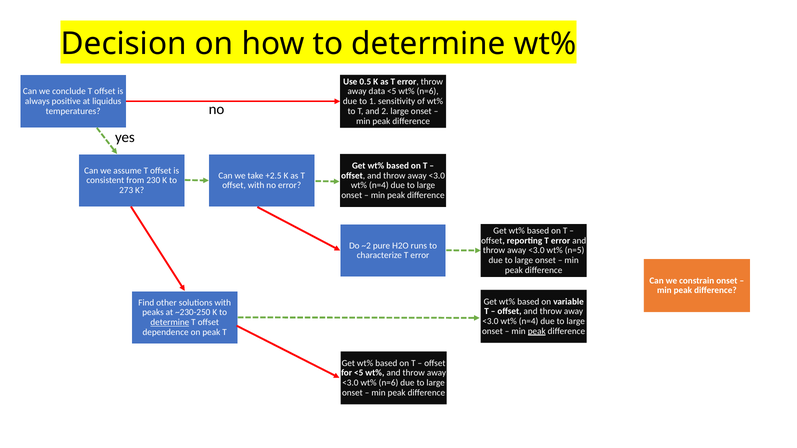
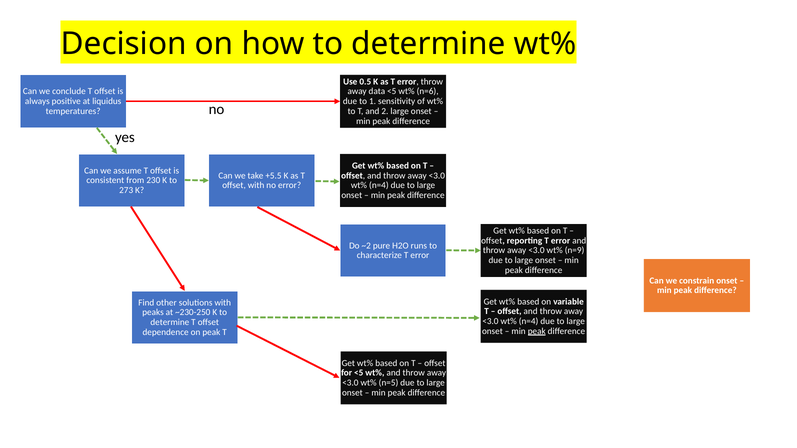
+2.5: +2.5 -> +5.5 (273, 176)
n=5: n=5 -> n=9 (575, 251)
determine underline: present -> none (170, 322)
<3.0 wt% n=6: n=6 -> n=5 (389, 383)
